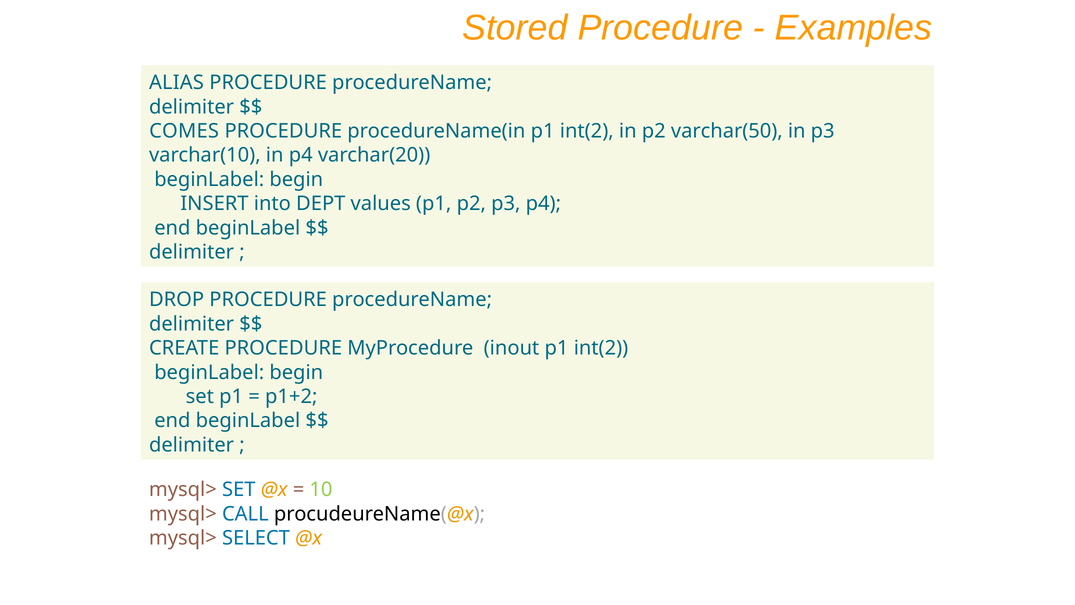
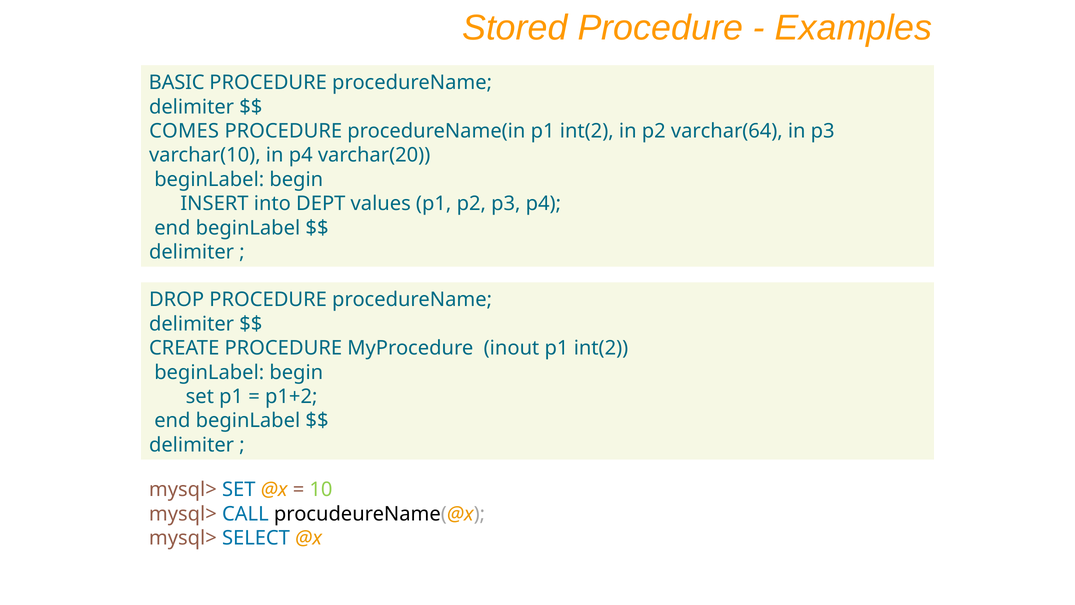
ALIAS: ALIAS -> BASIC (177, 83)
varchar(50: varchar(50 -> varchar(64 (727, 131)
